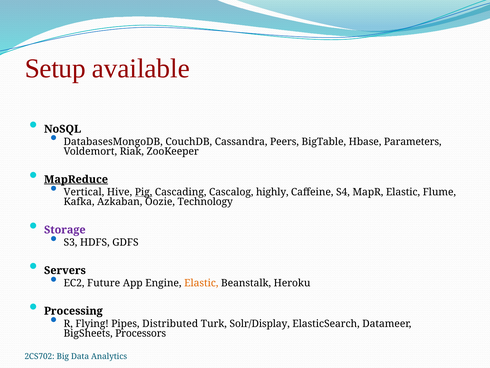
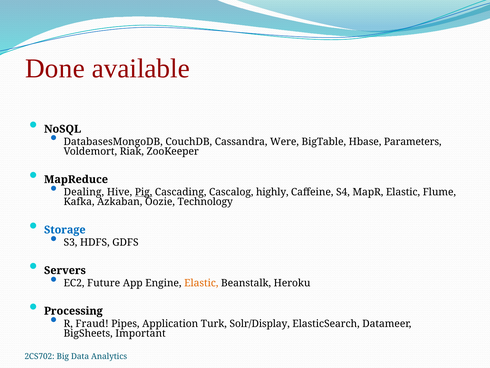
Setup: Setup -> Done (55, 68)
Peers: Peers -> Were (284, 141)
MapReduce underline: present -> none (76, 179)
Vertical: Vertical -> Dealing (84, 192)
Storage colour: purple -> blue (65, 230)
Flying: Flying -> Fraud (92, 323)
Distributed: Distributed -> Application (170, 323)
Processors: Processors -> Important (141, 333)
